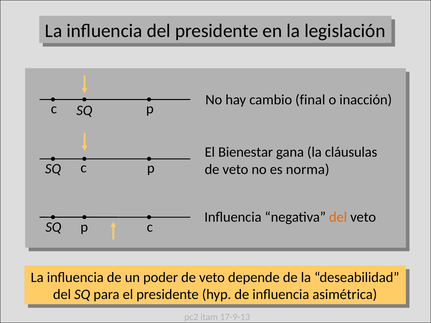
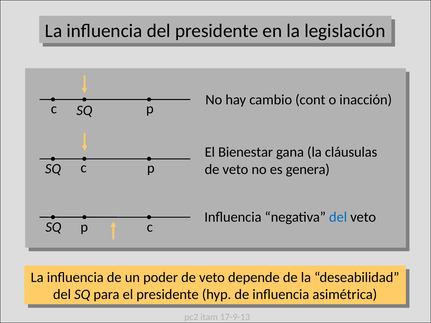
final: final -> cont (310, 100)
norma: norma -> genera (308, 169)
del colour: orange -> blue (338, 217)
